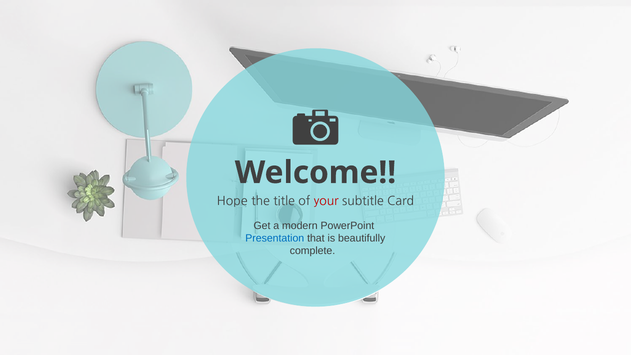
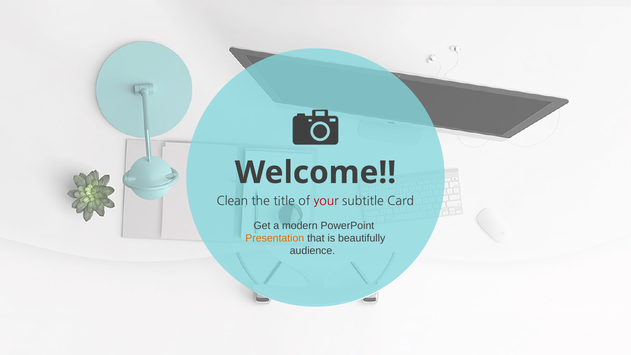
Hope: Hope -> Clean (232, 201)
Presentation colour: blue -> orange (275, 238)
complete: complete -> audience (312, 251)
